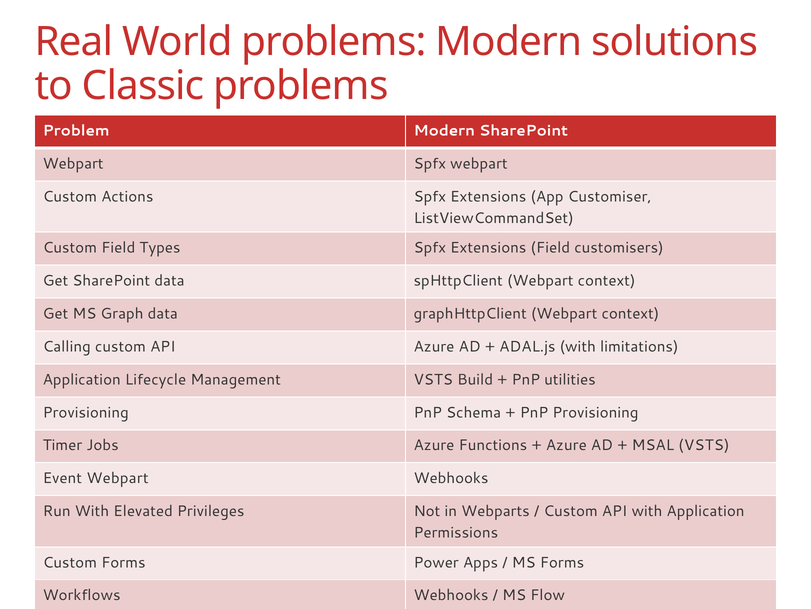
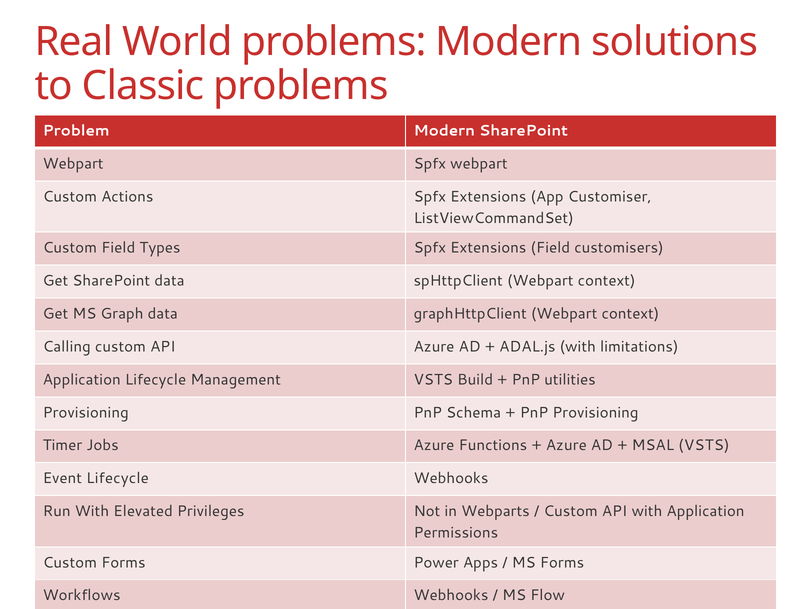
Event Webpart: Webpart -> Lifecycle (118, 478)
